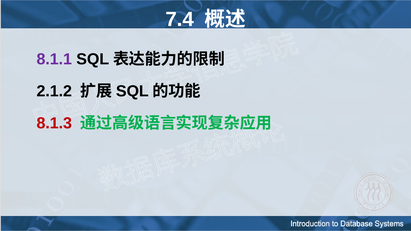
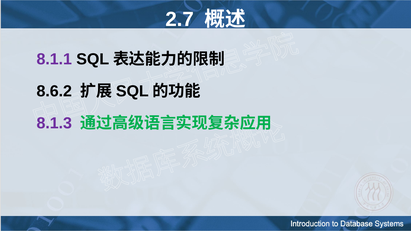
7.4: 7.4 -> 2.7 (180, 19)
2.1.2: 2.1.2 -> 8.6.2 (54, 91)
8.1.3 colour: red -> purple (54, 123)
